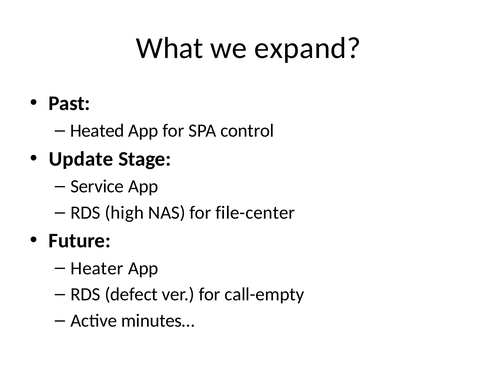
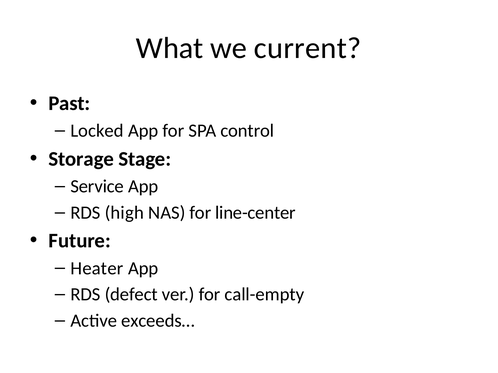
expand: expand -> current (308, 48)
Heated: Heated -> Locked (97, 131)
Update: Update -> Storage (81, 159)
file-center: file-center -> line-center (255, 213)
minutes…: minutes… -> exceeds… (158, 321)
